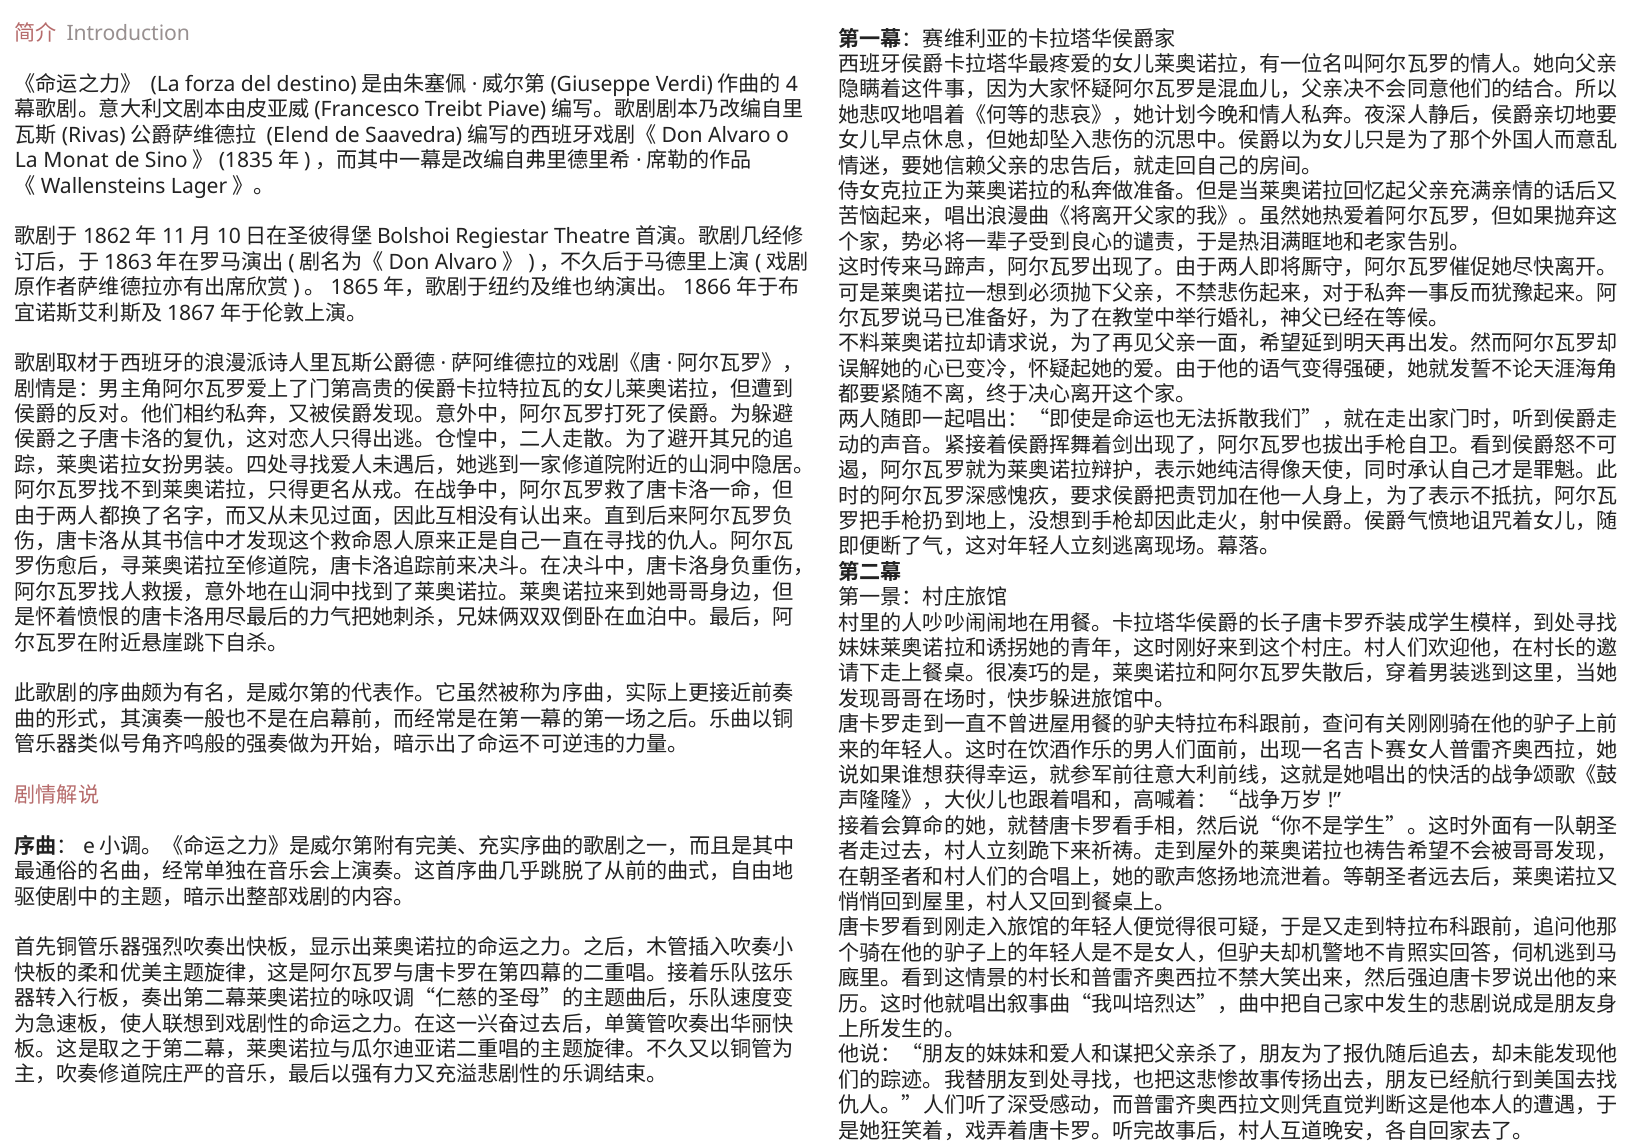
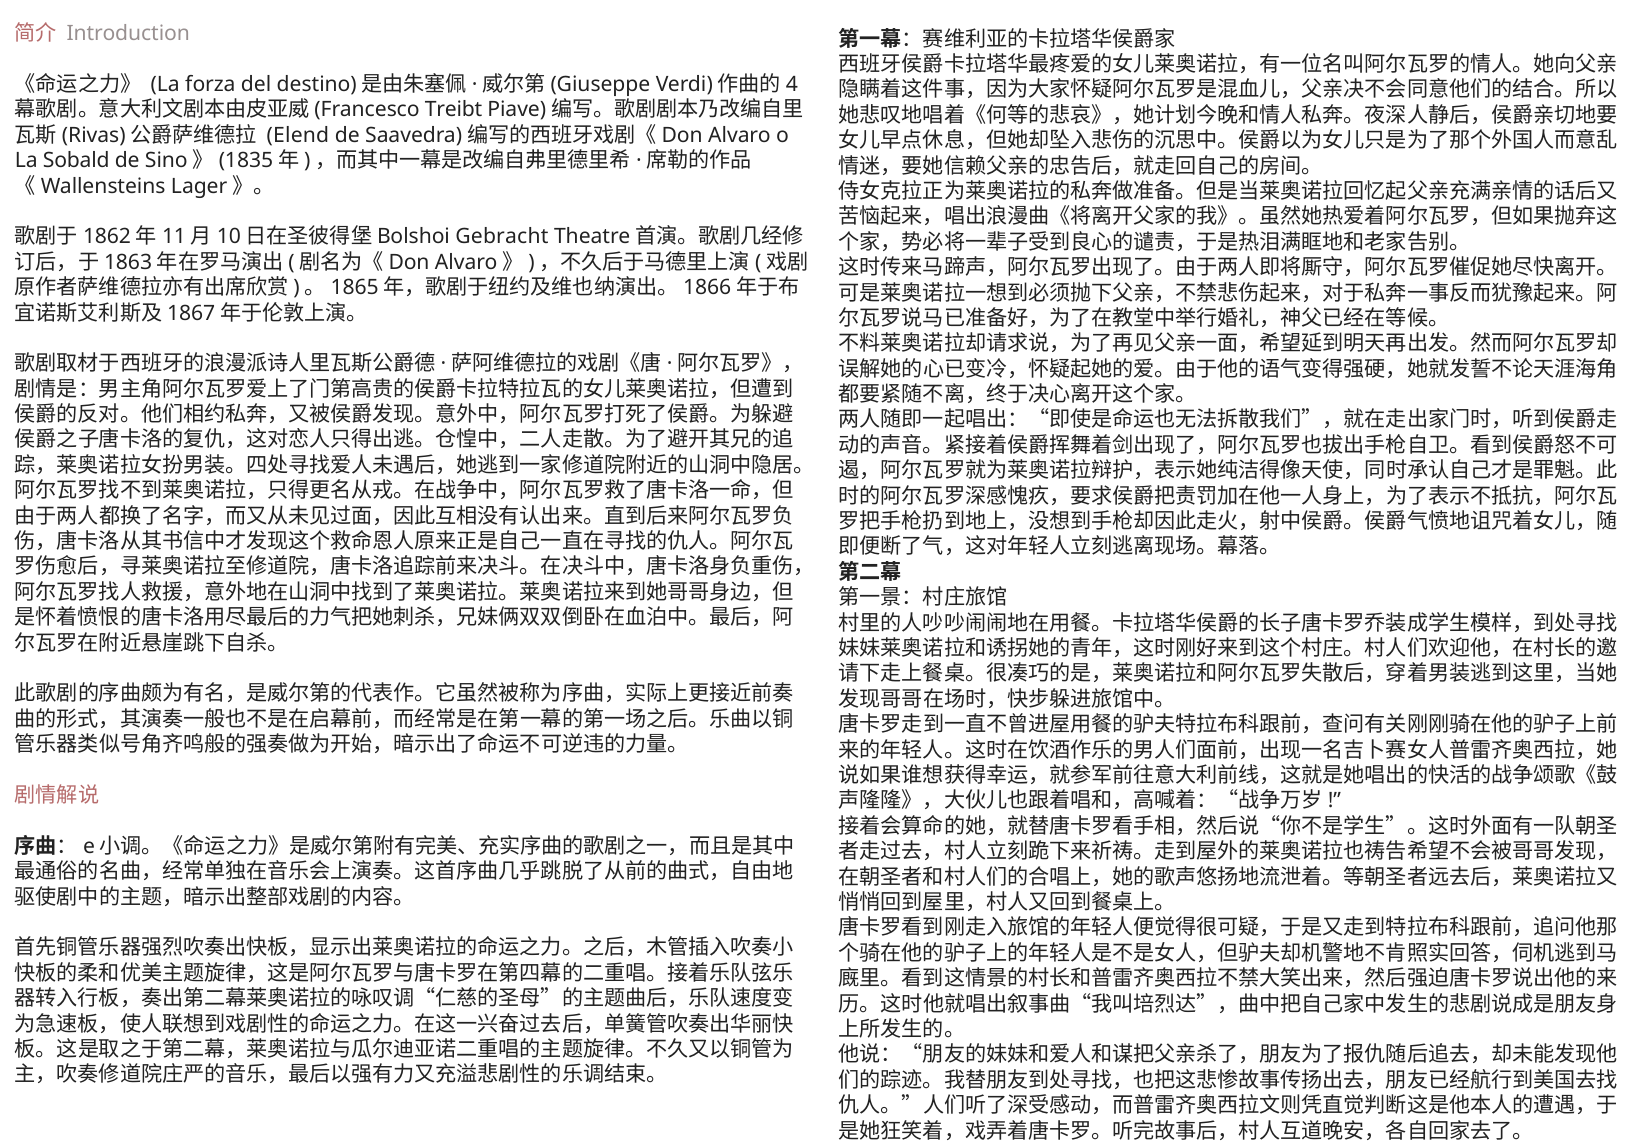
Monat: Monat -> Sobald (76, 161)
Regiestar: Regiestar -> Gebracht (502, 237)
